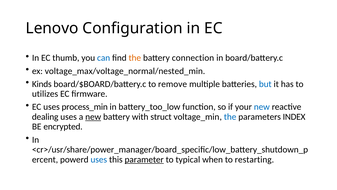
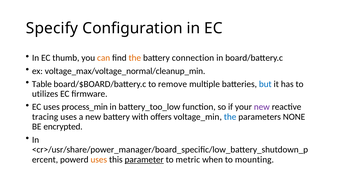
Lenovo: Lenovo -> Specify (52, 28)
can colour: blue -> orange (104, 58)
voltage_max/voltage_normal/nested_min: voltage_max/voltage_normal/nested_min -> voltage_max/voltage_normal/cleanup_min (125, 71)
Kinds: Kinds -> Table (42, 84)
new colour: blue -> purple (262, 107)
dealing: dealing -> tracing (45, 117)
new underline: present -> none (93, 117)
struct: struct -> offers (161, 117)
INDEX: INDEX -> NONE (294, 117)
uses colour: blue -> orange (99, 159)
typical: typical -> metric (188, 159)
restarting: restarting -> mounting (254, 159)
